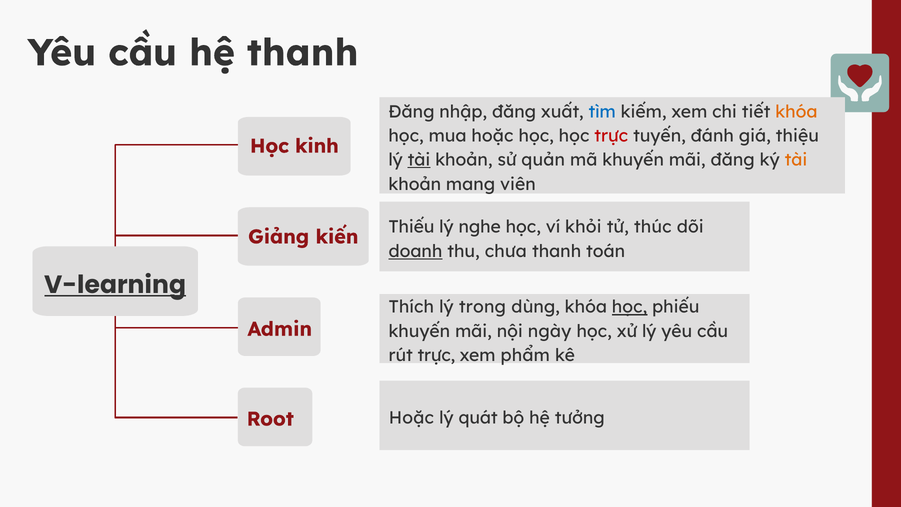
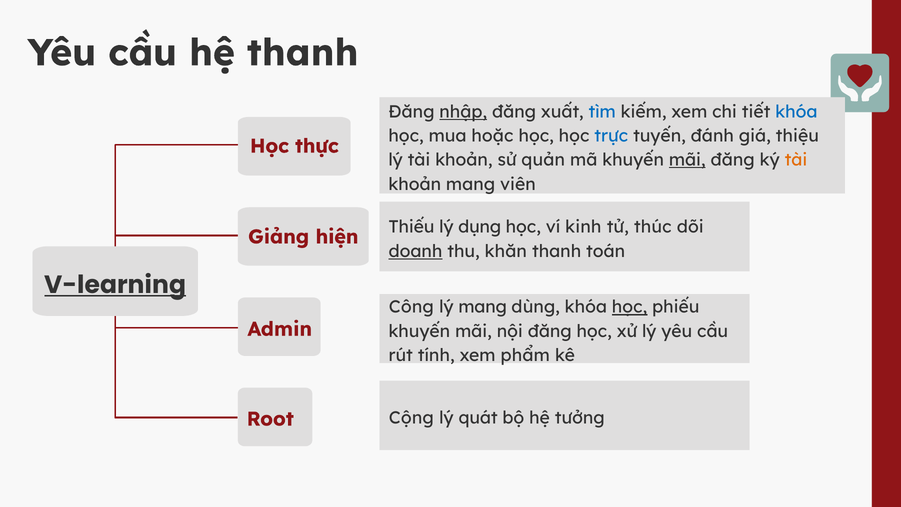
nhập underline: none -> present (463, 112)
khóa colour: orange -> blue (796, 112)
trực colour: red -> blue (611, 136)
kinh: kinh -> thực (317, 146)
tài underline: present -> none (419, 160)
mãi underline: none -> present (687, 160)
nghe: nghe -> dụng (480, 227)
khỏi: khỏi -> kinh (583, 227)
kiến: kiến -> hiện (337, 237)
chưa: chưa -> khăn (506, 251)
Thích: Thích -> Công (411, 307)
lý trong: trong -> mang (483, 307)
nội ngày: ngày -> đăng (550, 331)
rút trực: trực -> tính (436, 355)
Hoặc: Hoặc -> Cộng (411, 418)
